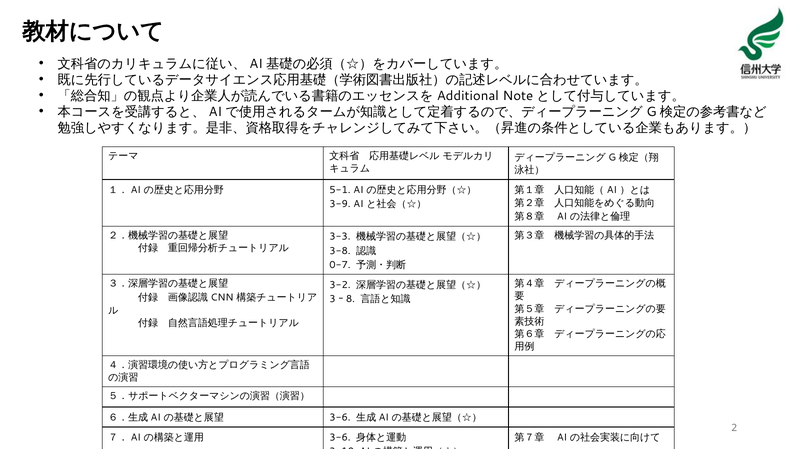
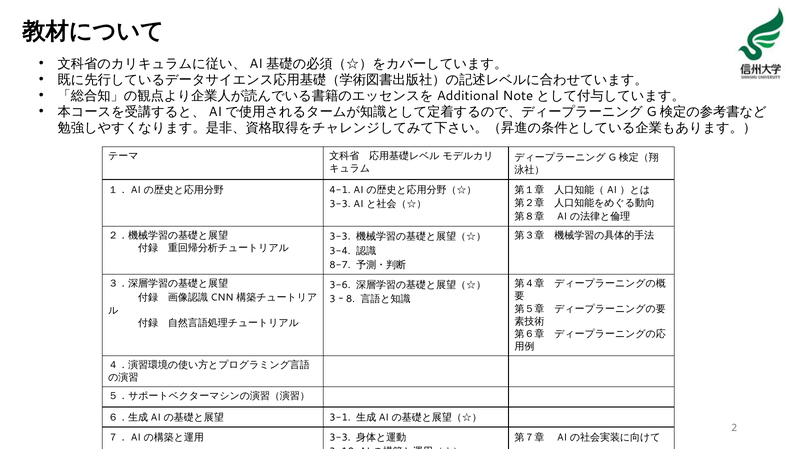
5-1: 5-1 -> 4-1 (340, 190)
3-9: 3-9 -> 3-3 (340, 204)
3-8: 3-8 -> 3-4 (340, 251)
0-7: 0-7 -> 8-7 (340, 265)
3-2: 3-2 -> 3-6 (340, 285)
3-6: 3-6 -> 3-1 (340, 417)
3-6: 3-6 -> 3-3 (340, 437)
